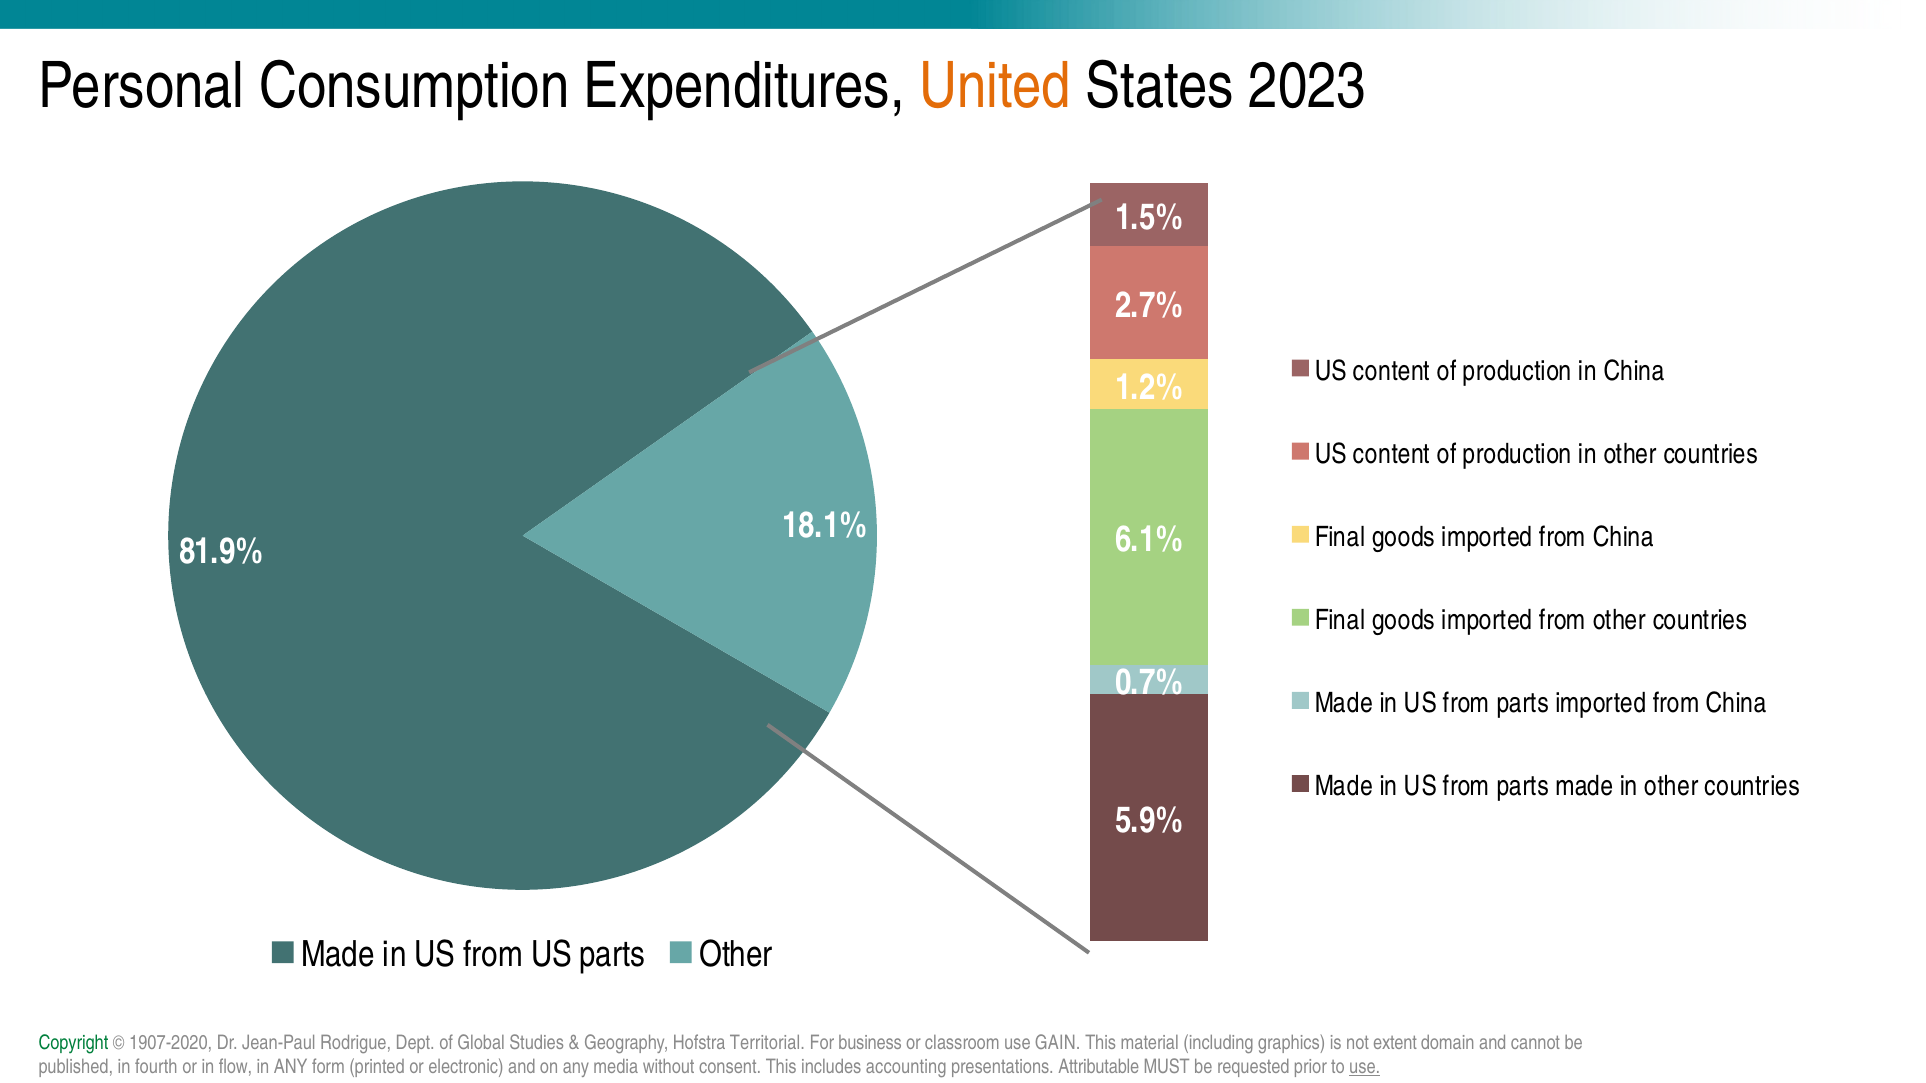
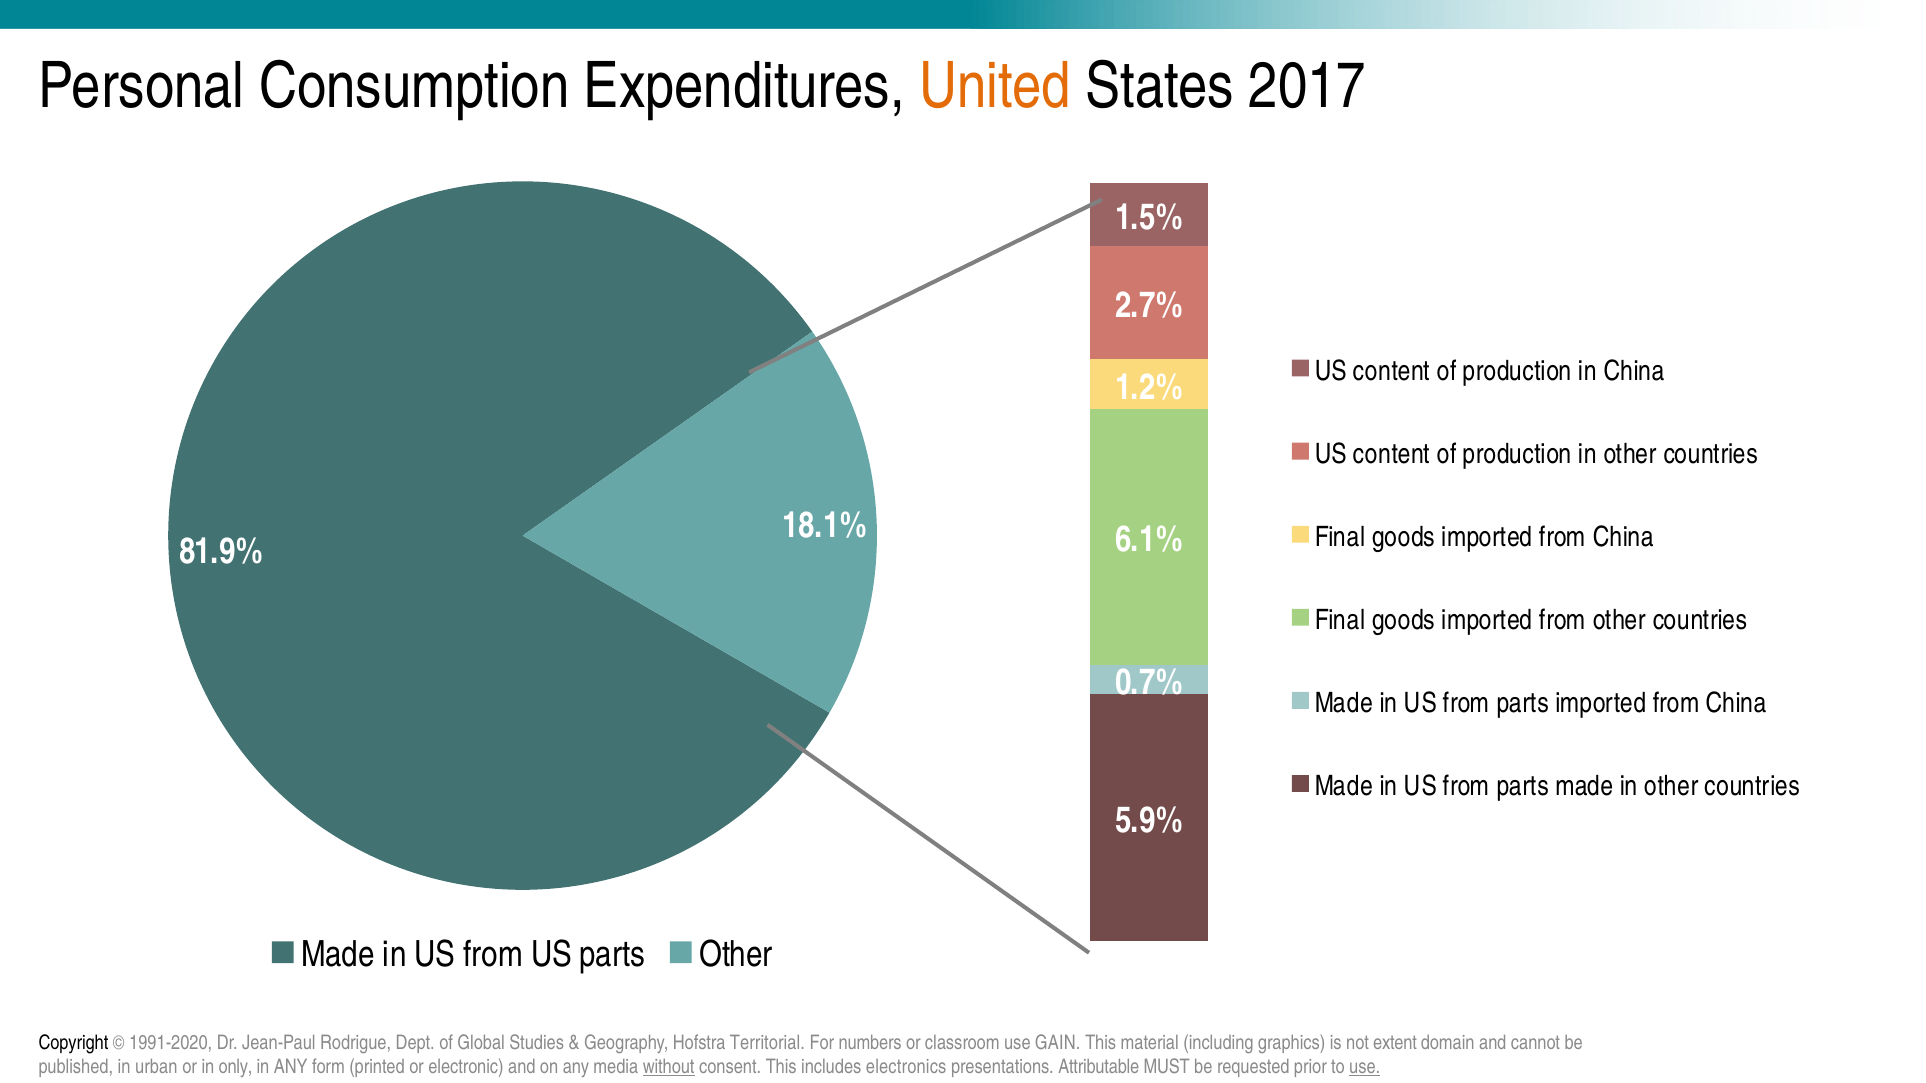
2023: 2023 -> 2017 (1307, 86)
Copyright colour: green -> black (73, 1043)
1907-2020: 1907-2020 -> 1991-2020 (171, 1043)
business: business -> numbers (870, 1043)
fourth: fourth -> urban (156, 1067)
flow: flow -> only (236, 1067)
without underline: none -> present (669, 1067)
accounting: accounting -> electronics (906, 1067)
